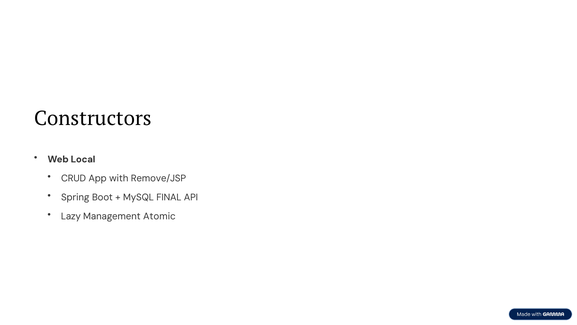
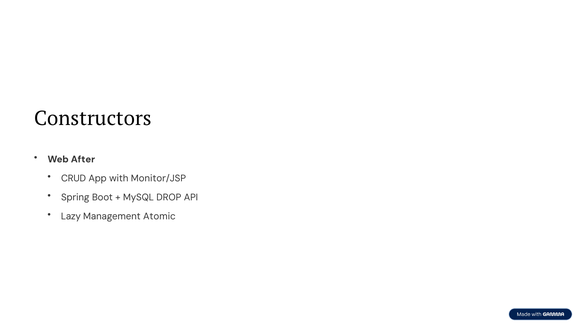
Local: Local -> After (83, 159)
Remove/JSP: Remove/JSP -> Monitor/JSP (158, 178)
FINAL: FINAL -> DROP (169, 197)
